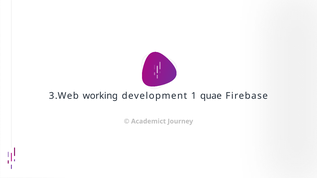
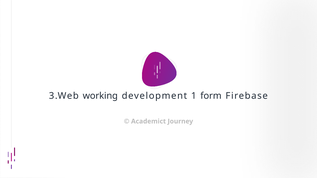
quae: quae -> form (211, 96)
